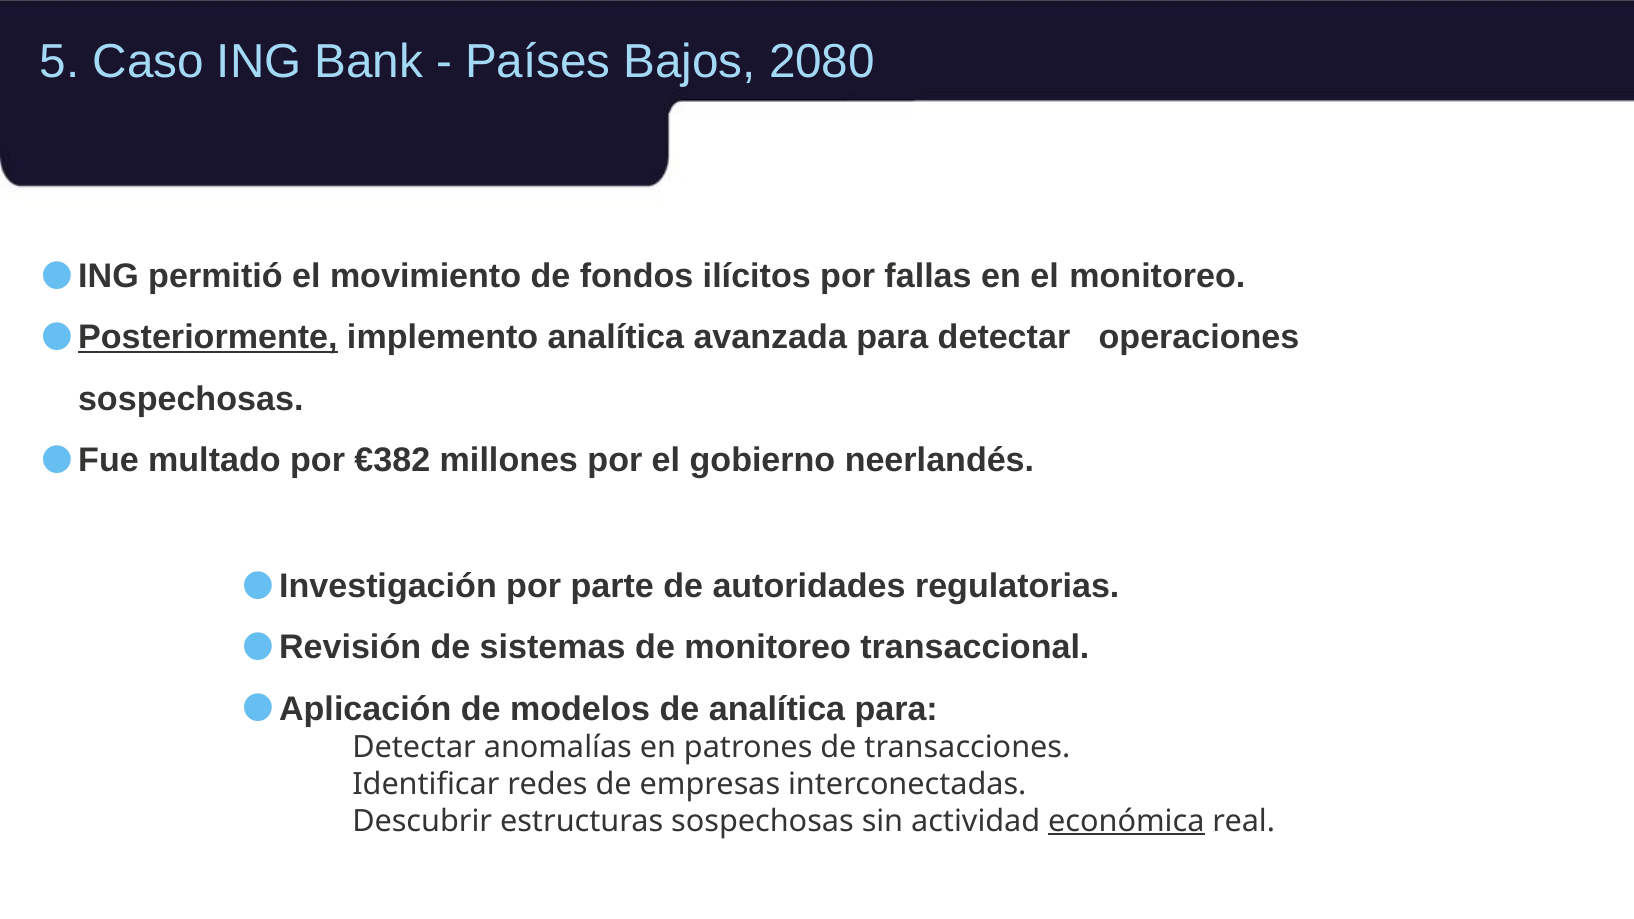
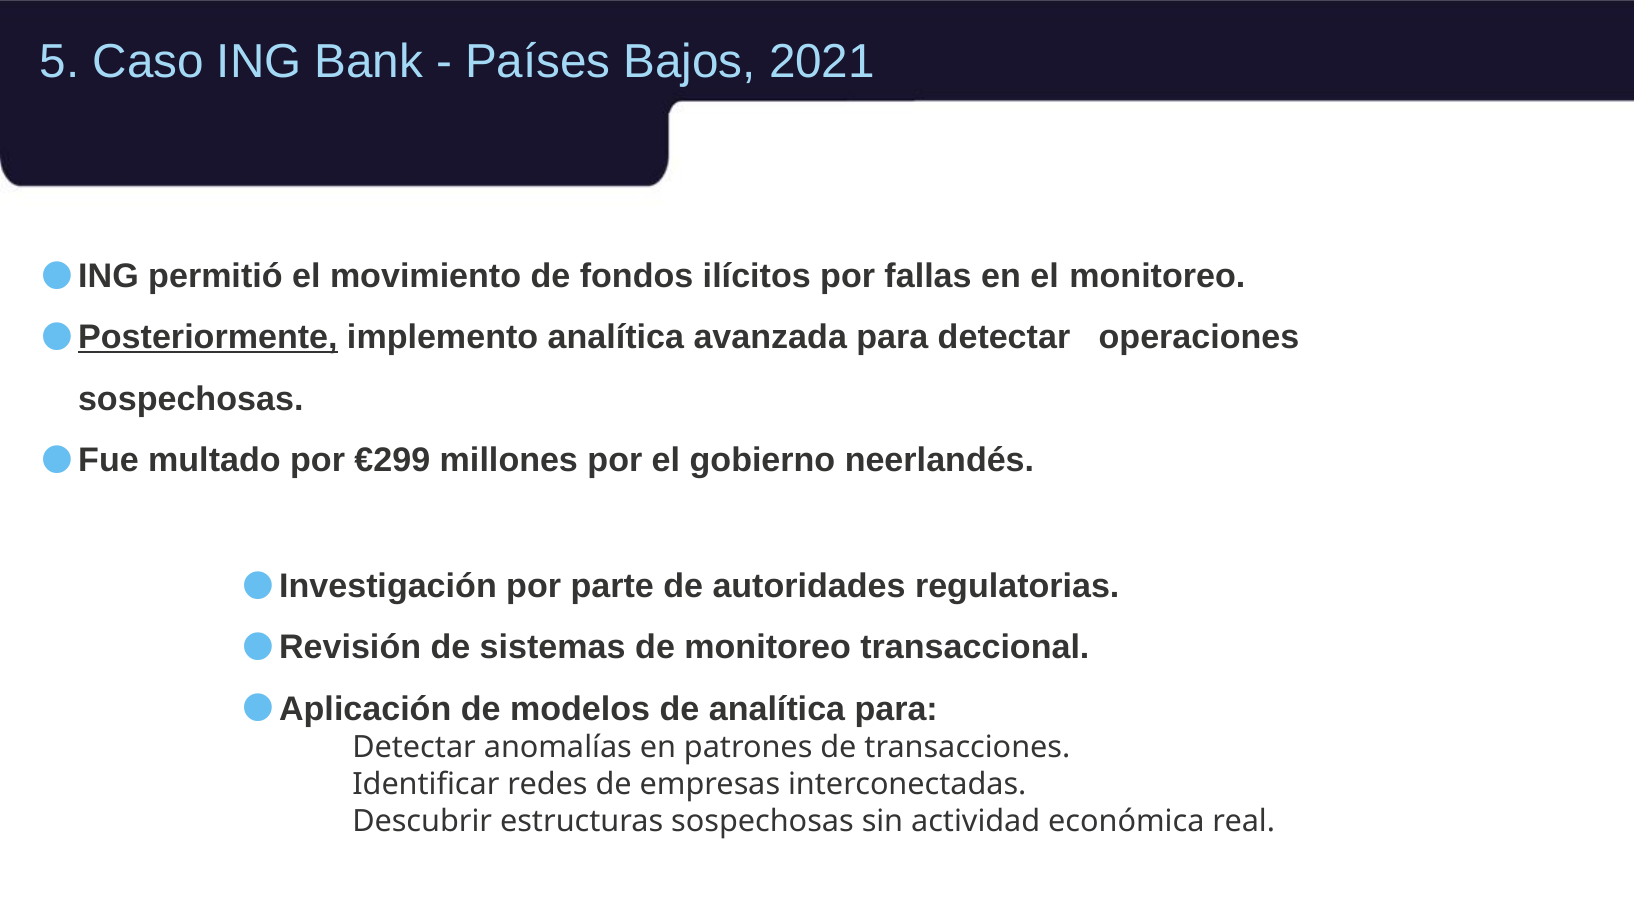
2080: 2080 -> 2021 (822, 62)
€382: €382 -> €299 (392, 460)
económica underline: present -> none (1126, 821)
